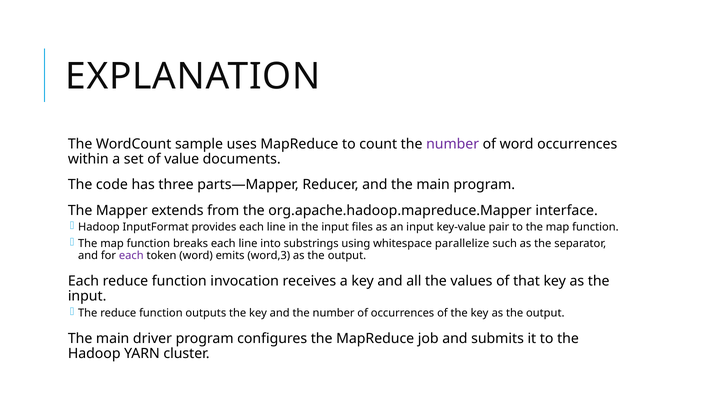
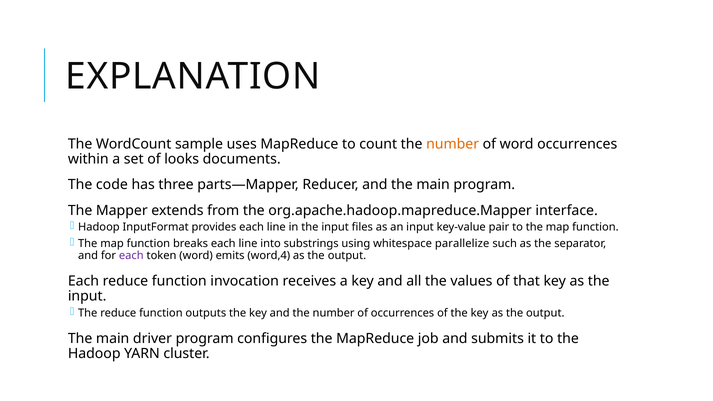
number colour: purple -> orange (453, 144)
value: value -> looks (182, 159)
word,3: word,3 -> word,4 (269, 256)
